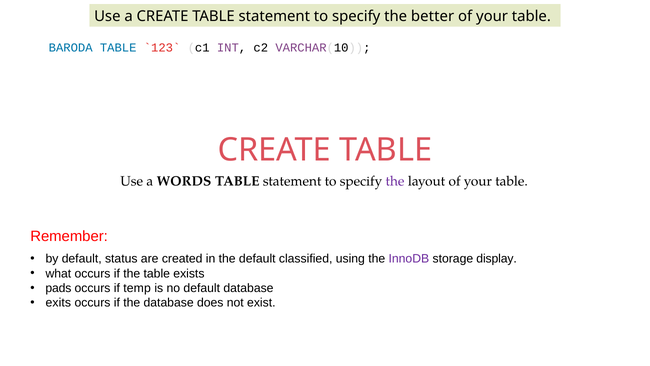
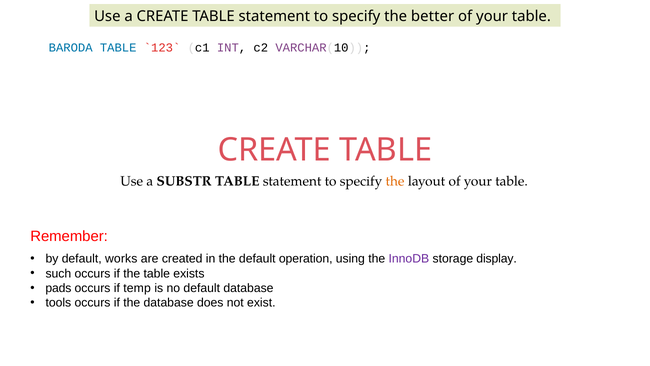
WORDS: WORDS -> SUBSTR (184, 181)
the colour: purple -> orange (395, 181)
status: status -> works (121, 259)
classified: classified -> operation (306, 259)
what: what -> such (58, 273)
exits: exits -> tools (58, 303)
